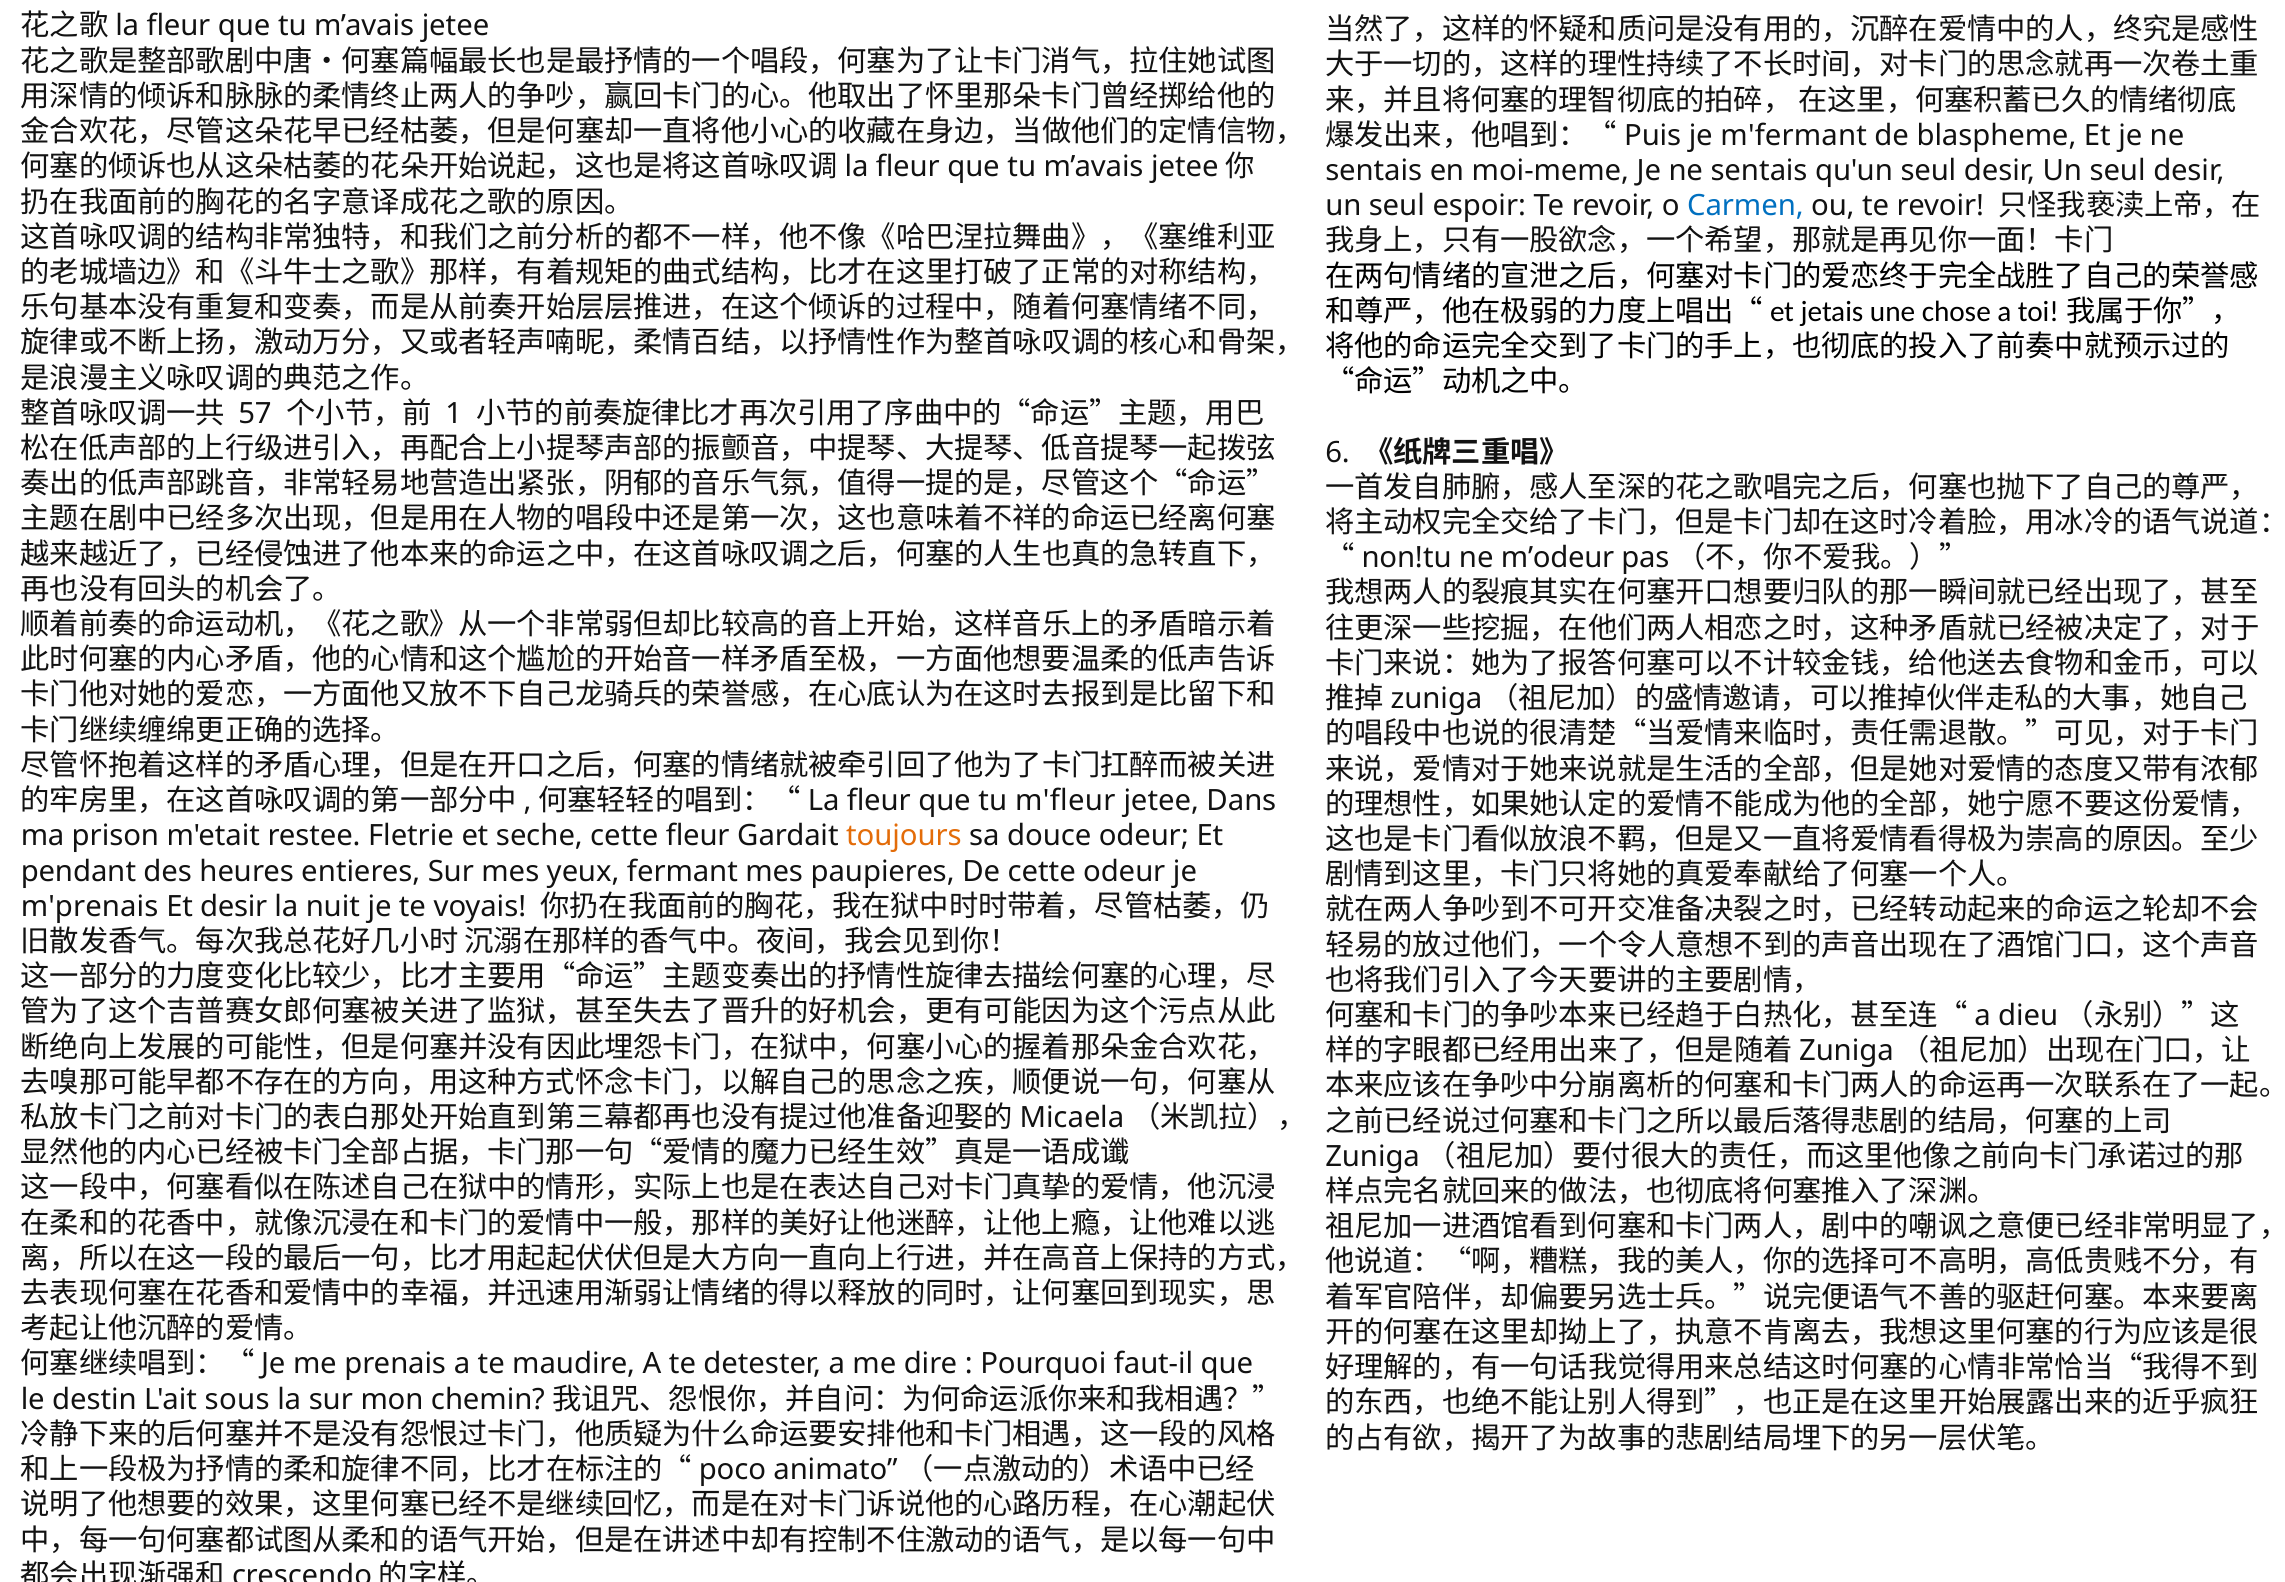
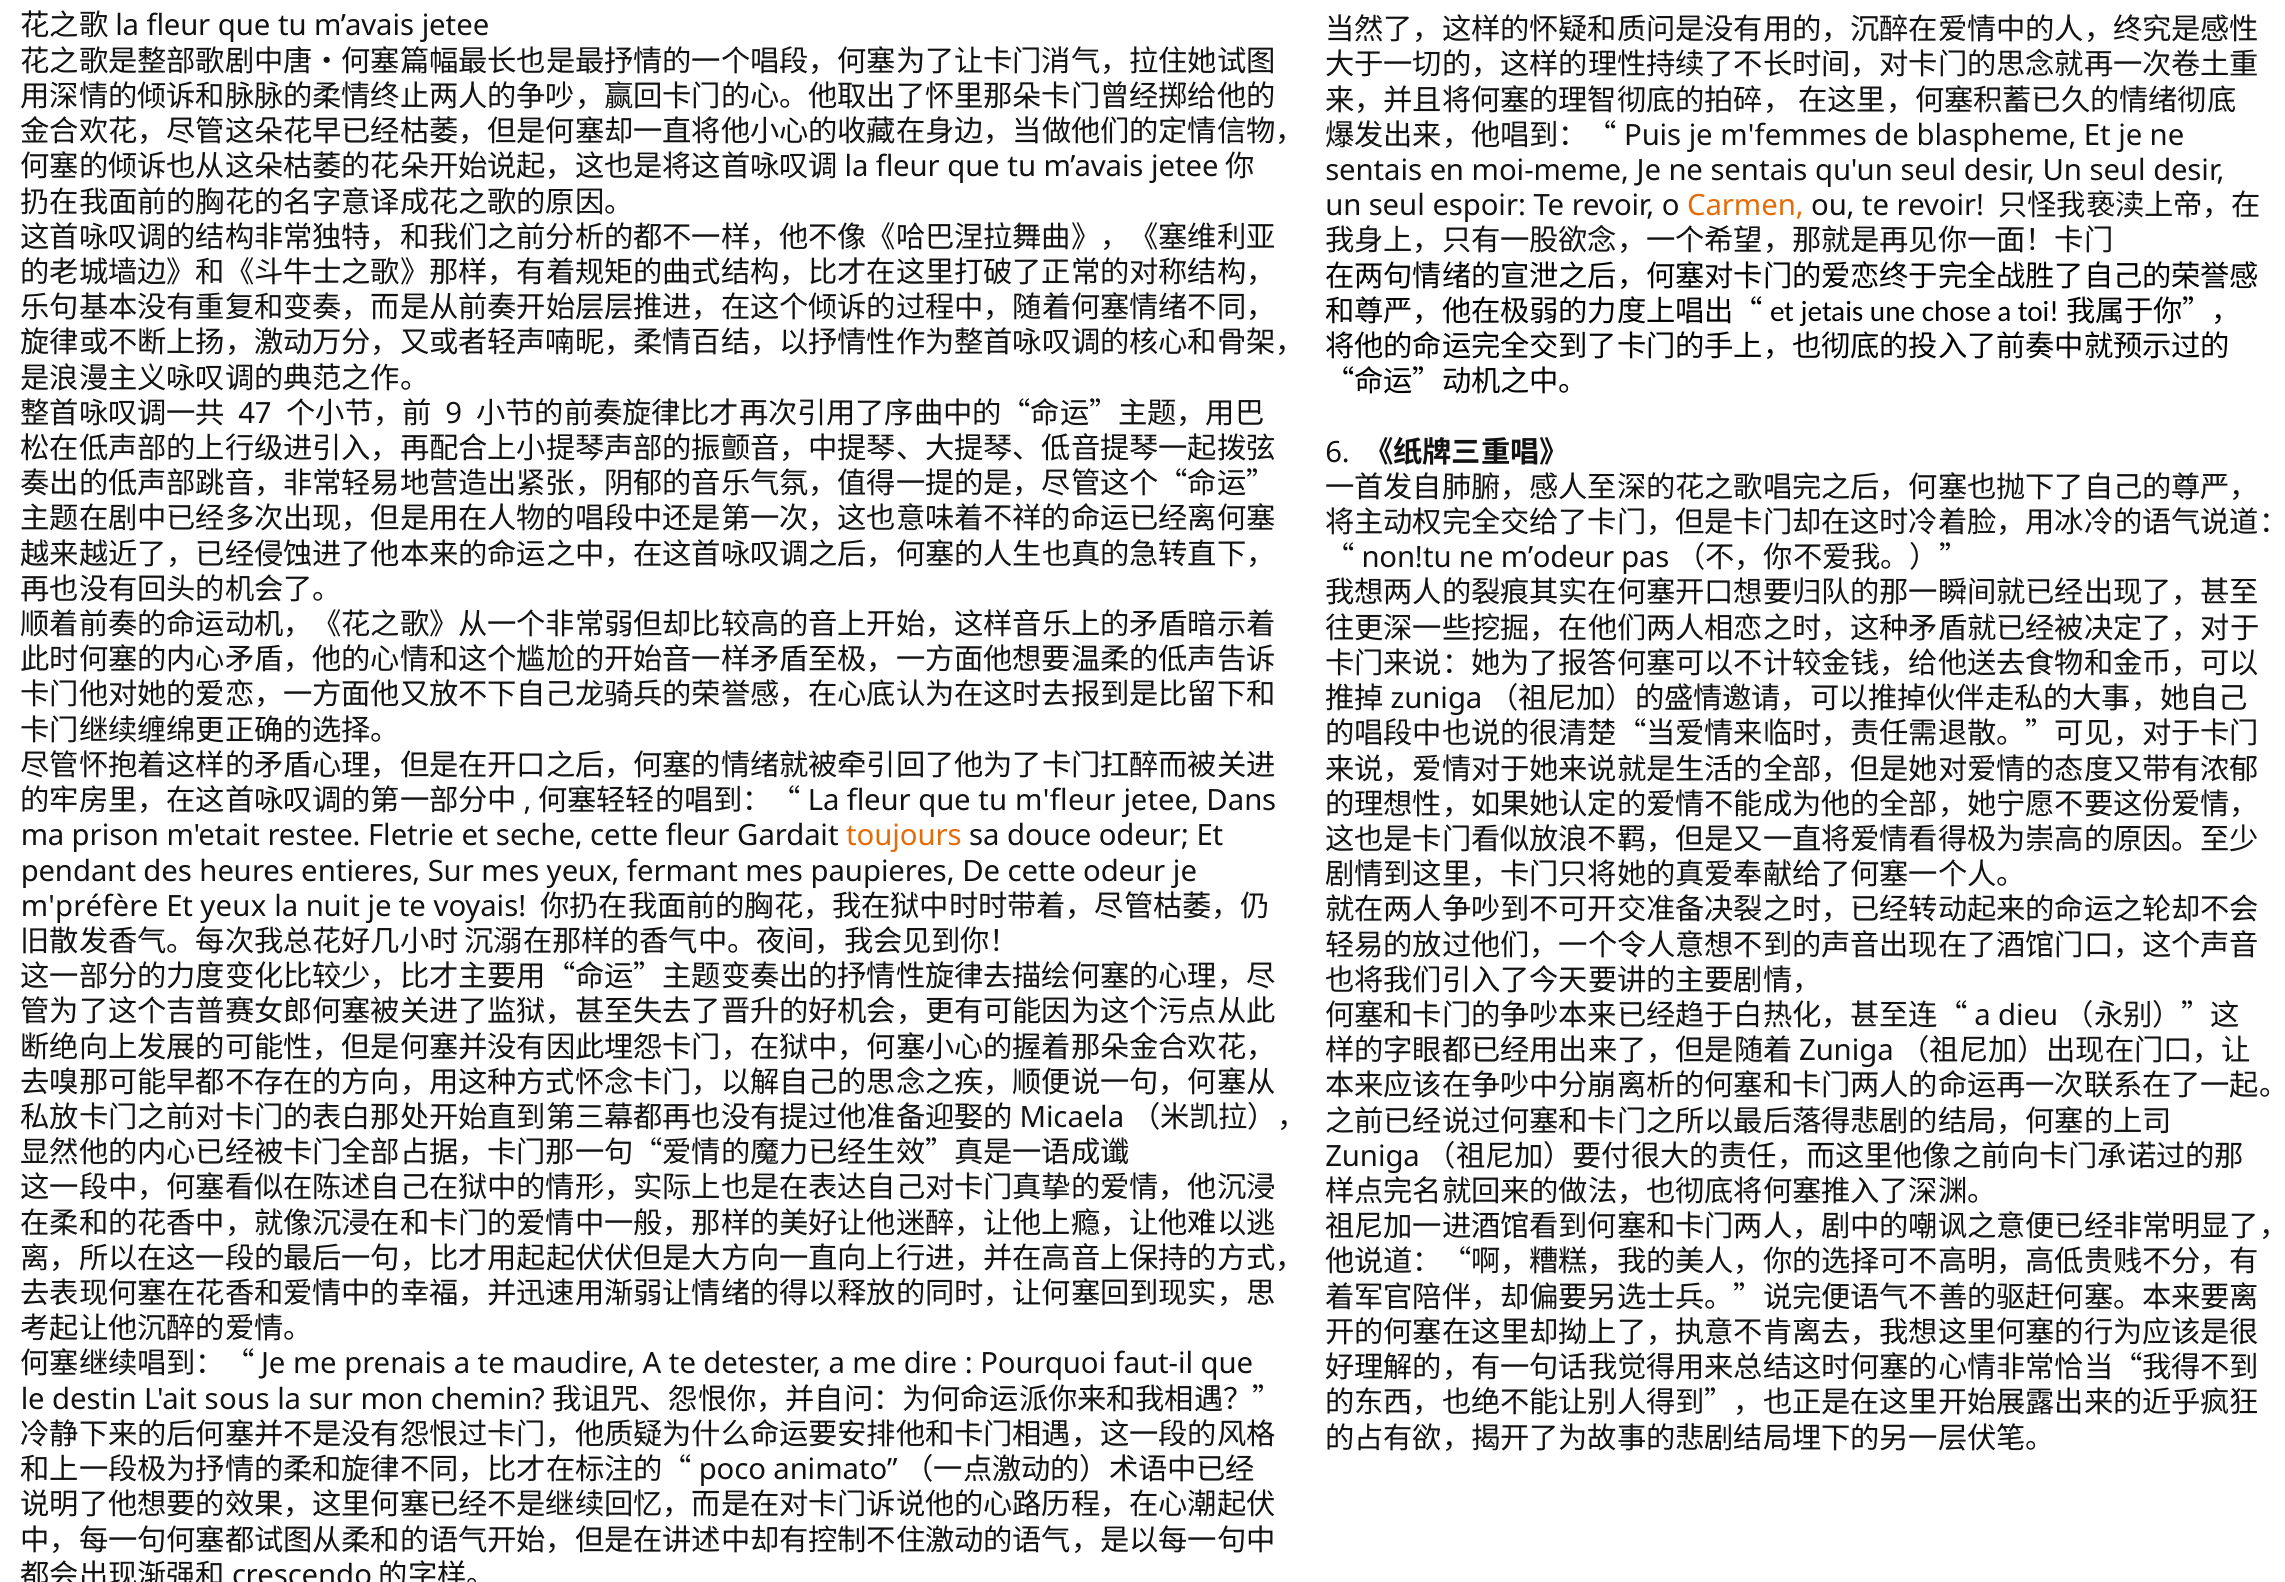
m'fermant: m'fermant -> m'femmes (1794, 136)
Carmen colour: blue -> orange (1745, 206)
57: 57 -> 47 (255, 414)
1: 1 -> 9 (454, 414)
m'prenais: m'prenais -> m'préfère (90, 907)
Et desir: desir -> yeux (233, 907)
